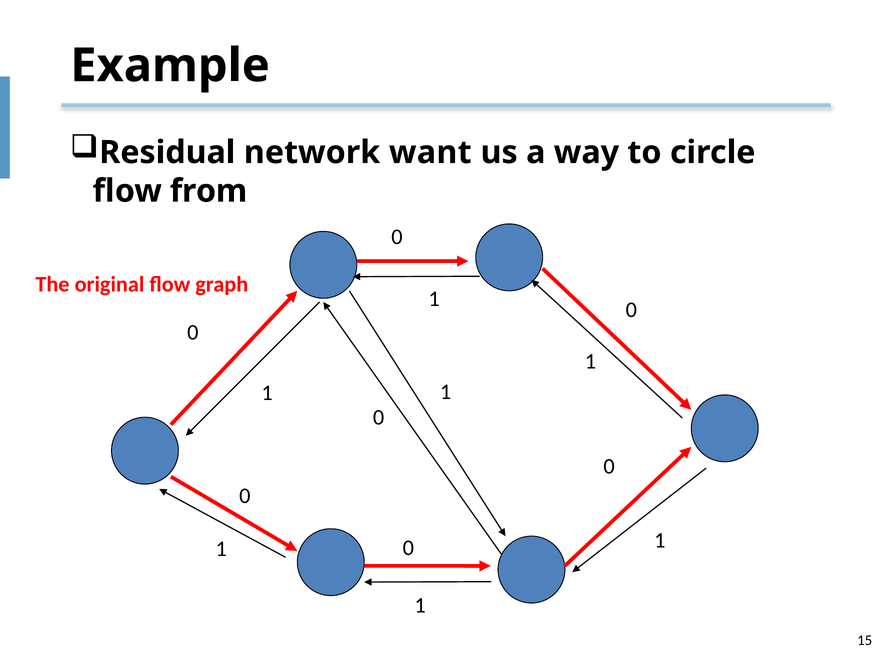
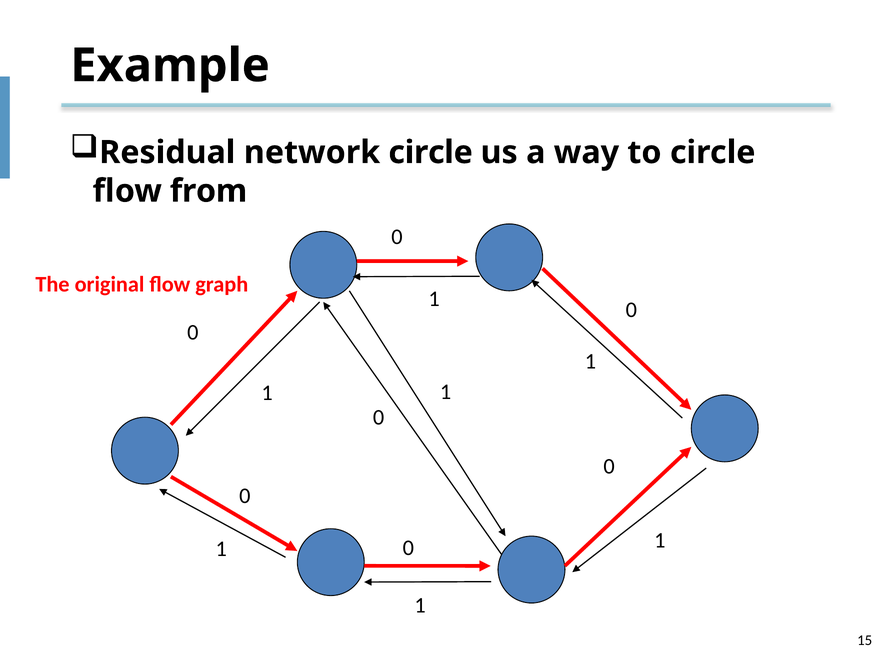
network want: want -> circle (431, 152)
